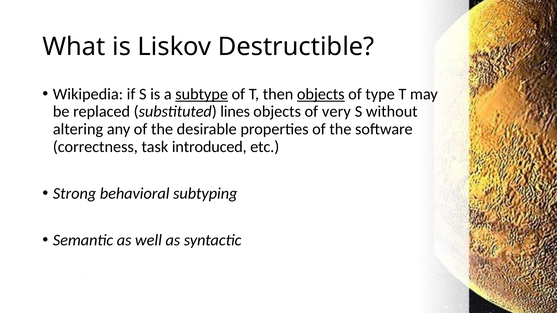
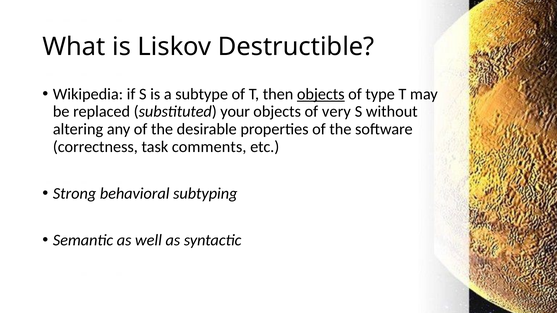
subtype underline: present -> none (202, 94)
lines: lines -> your (235, 112)
introduced: introduced -> comments (209, 147)
